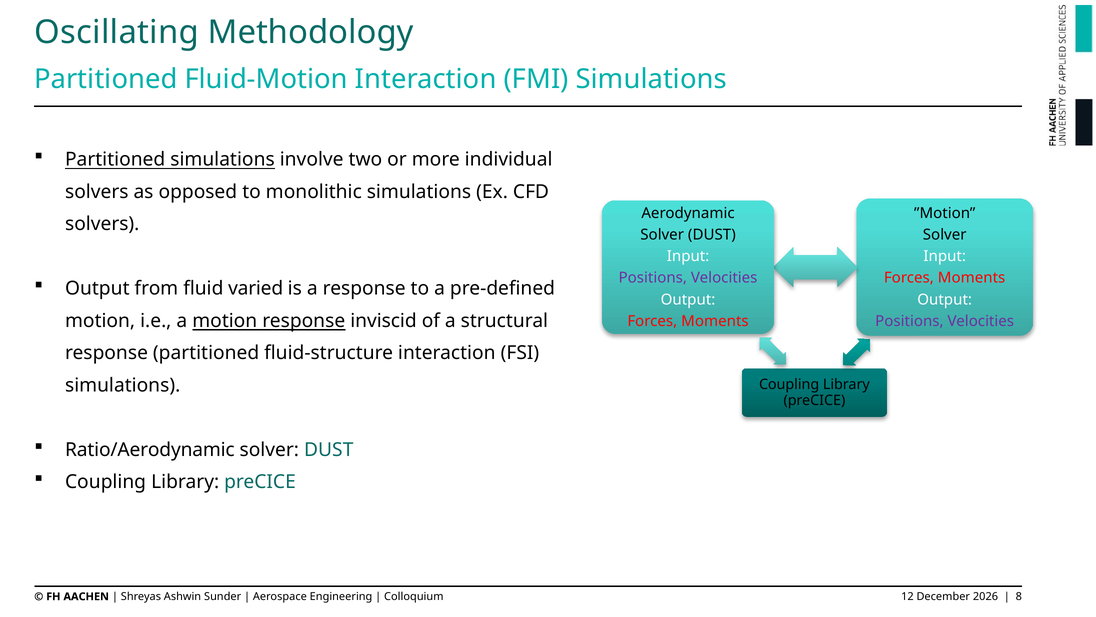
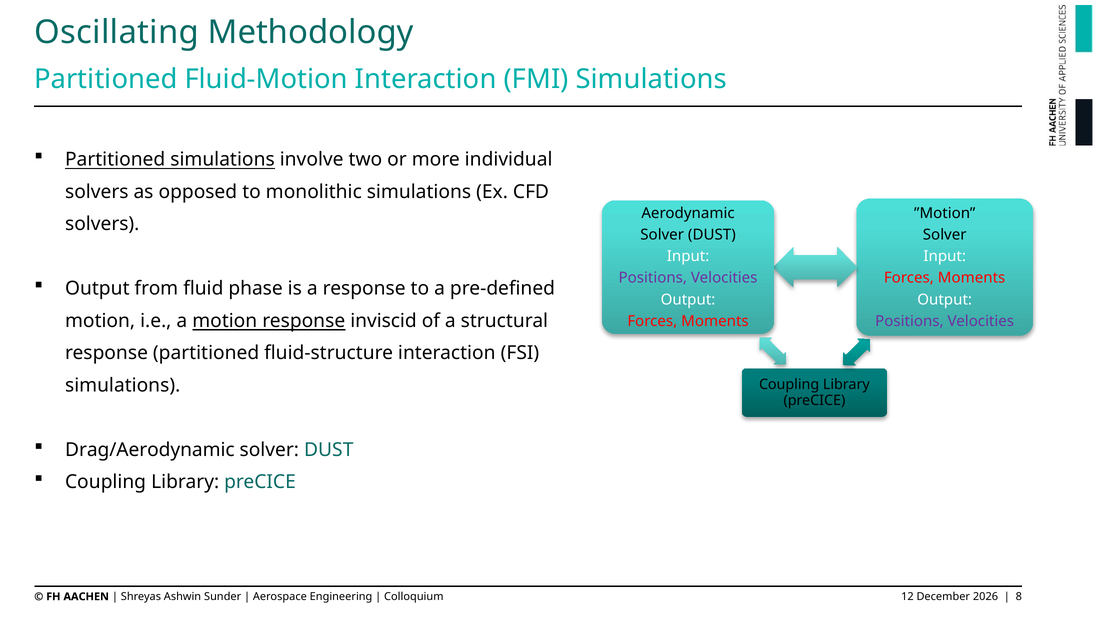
varied: varied -> phase (256, 288)
Ratio/Aerodynamic: Ratio/Aerodynamic -> Drag/Aerodynamic (150, 450)
